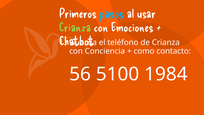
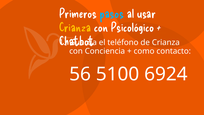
Crianza colour: light green -> yellow (75, 27)
Emociones: Emociones -> Psicológico (132, 27)
1984: 1984 -> 6924 (166, 74)
